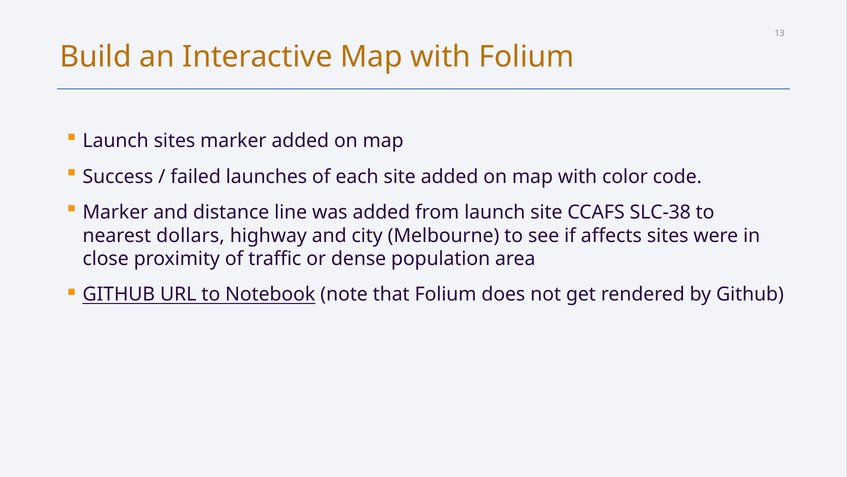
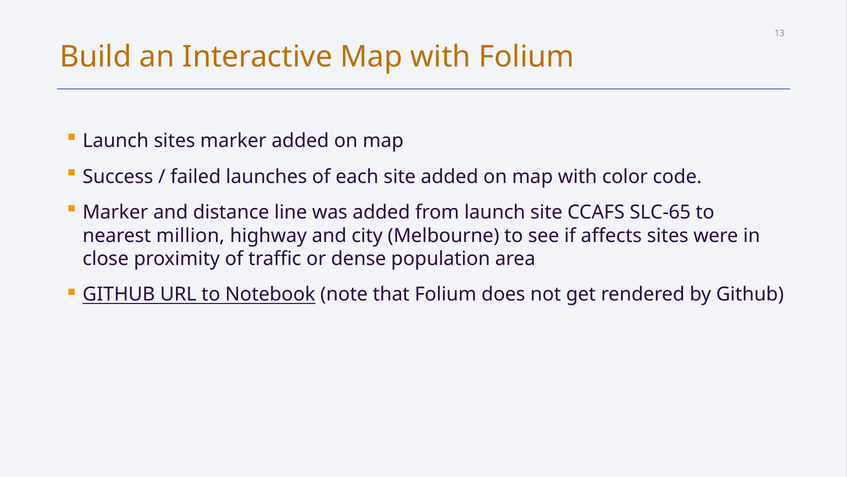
SLC-38: SLC-38 -> SLC-65 (660, 212)
dollars: dollars -> million (190, 235)
